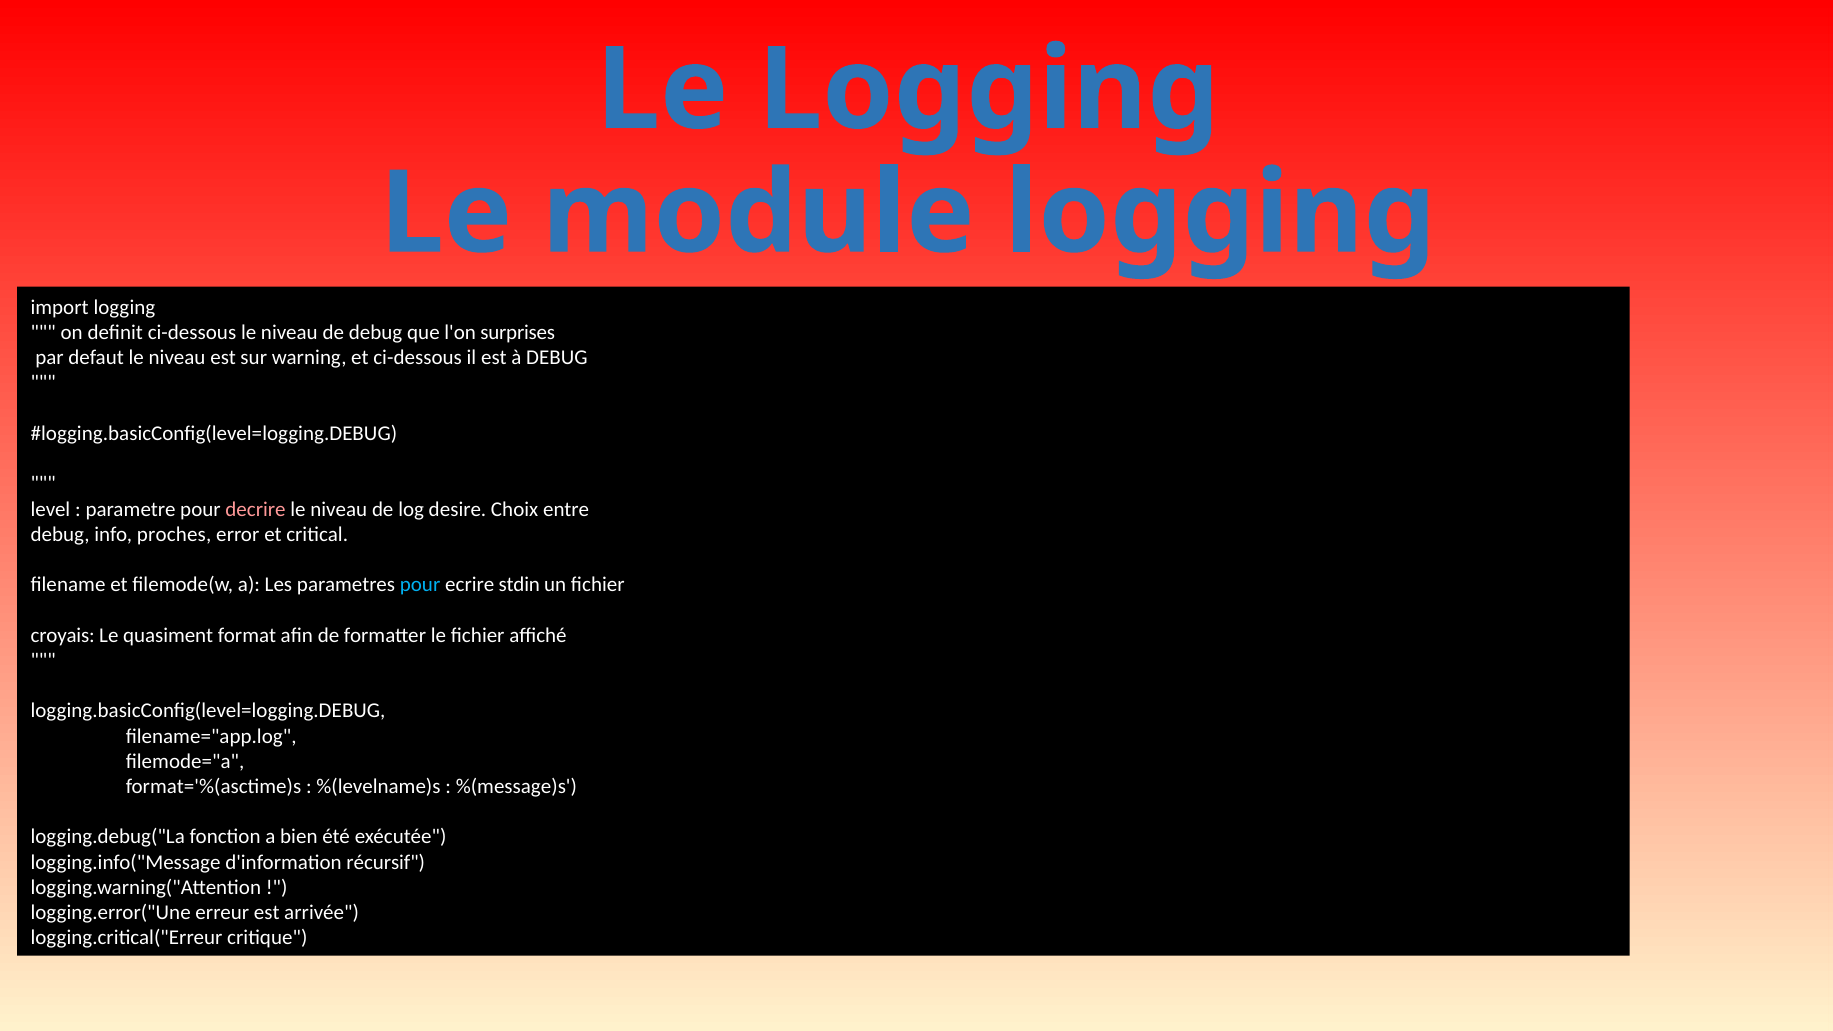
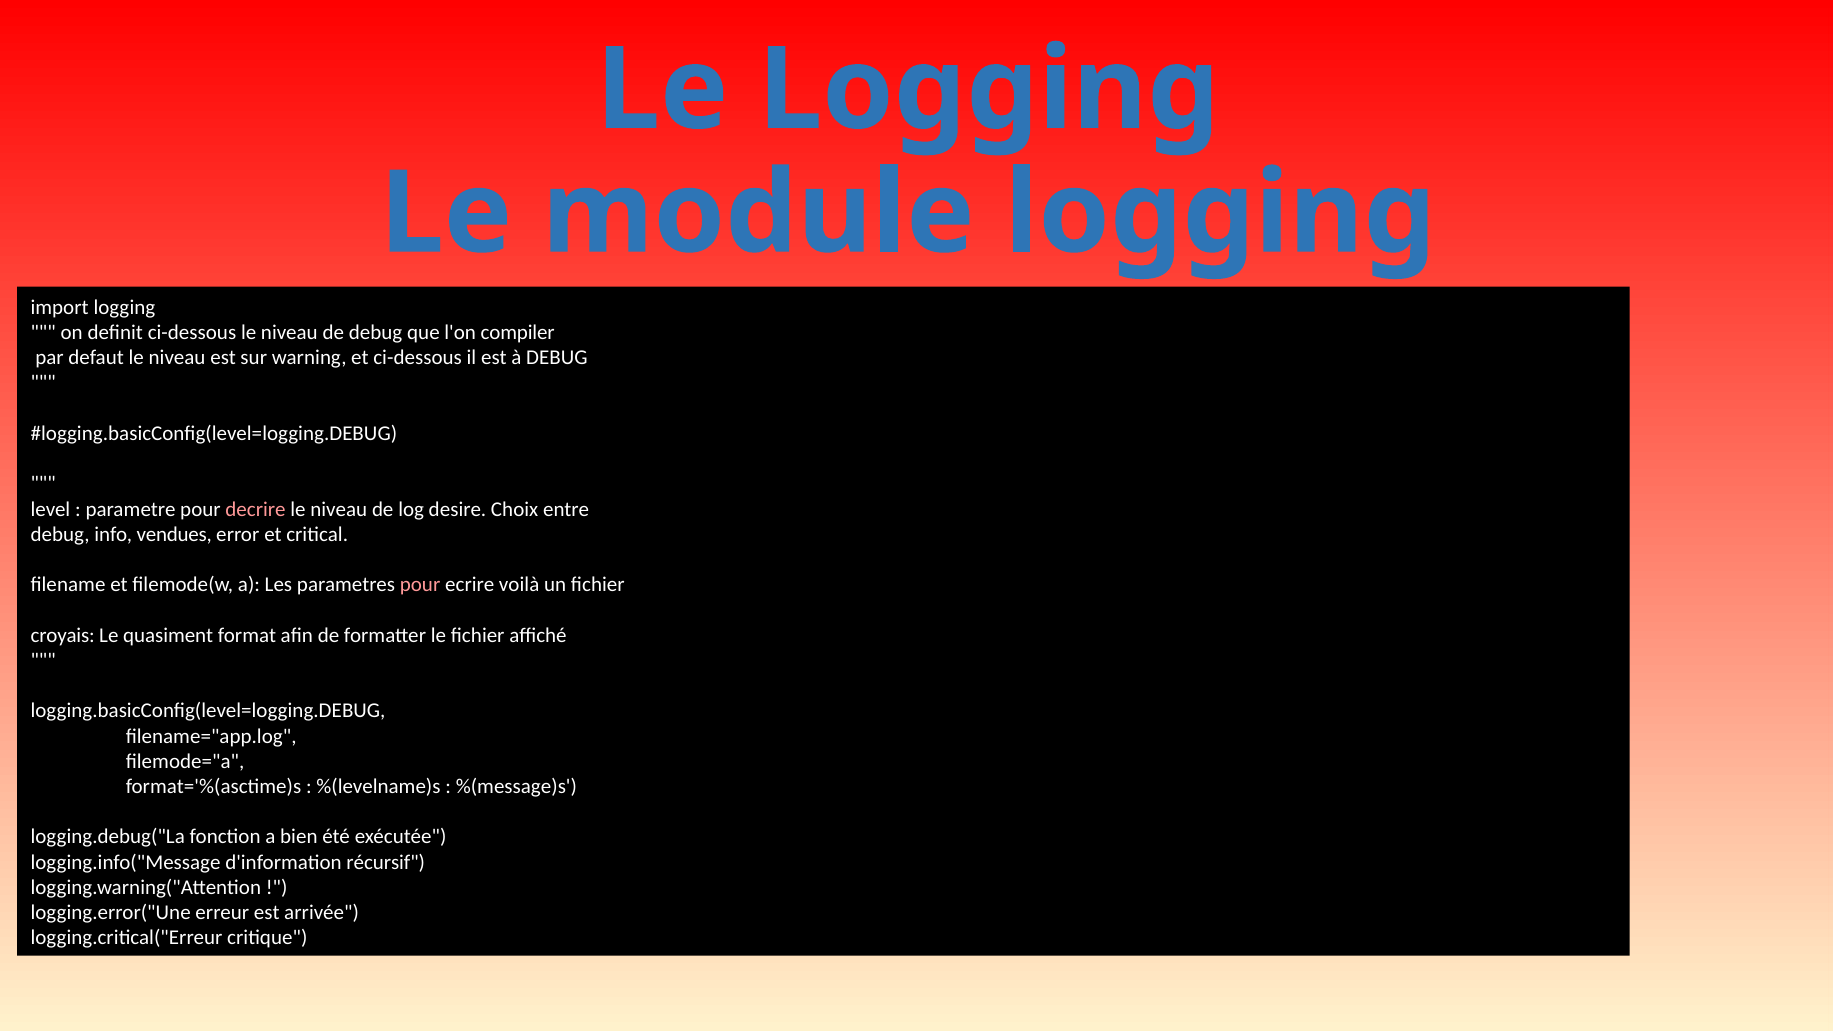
surprises: surprises -> compiler (518, 333)
proches: proches -> vendues (174, 534)
pour colour: light blue -> pink (420, 585)
stdin: stdin -> voilà (519, 585)
